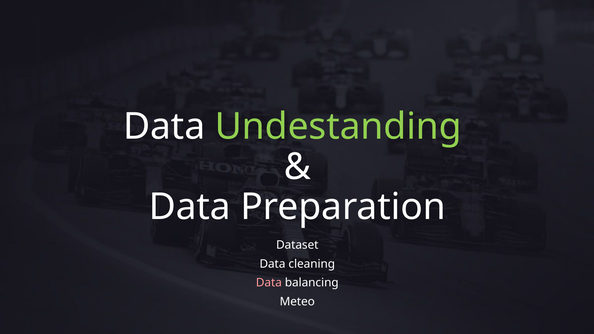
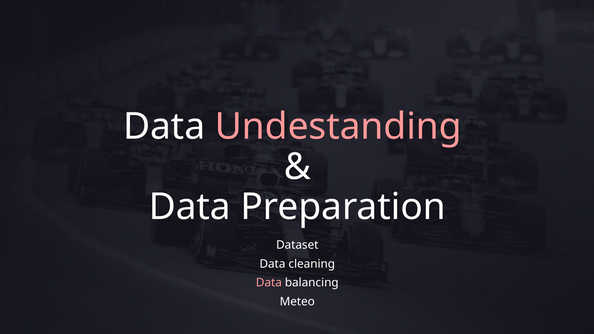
Undestanding colour: light green -> pink (338, 127)
